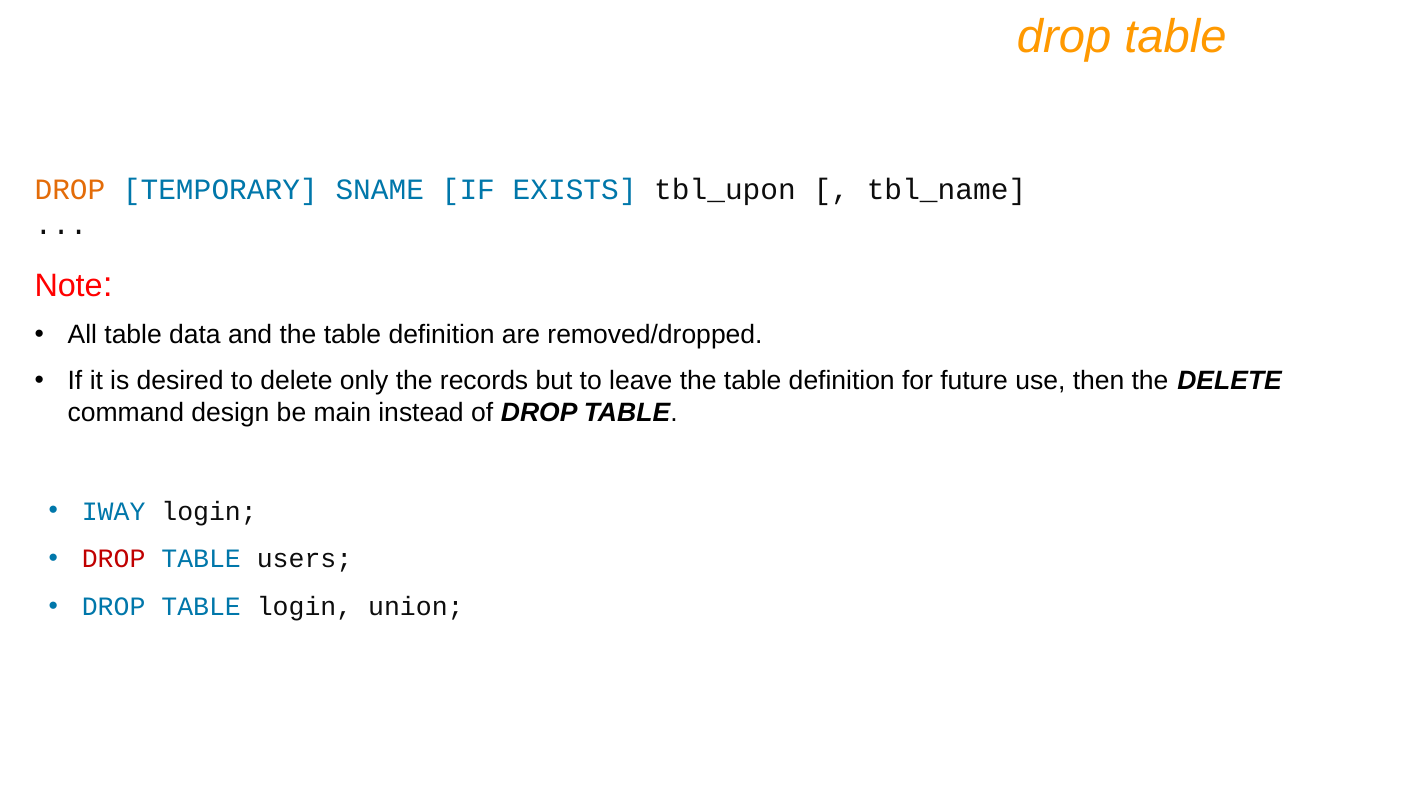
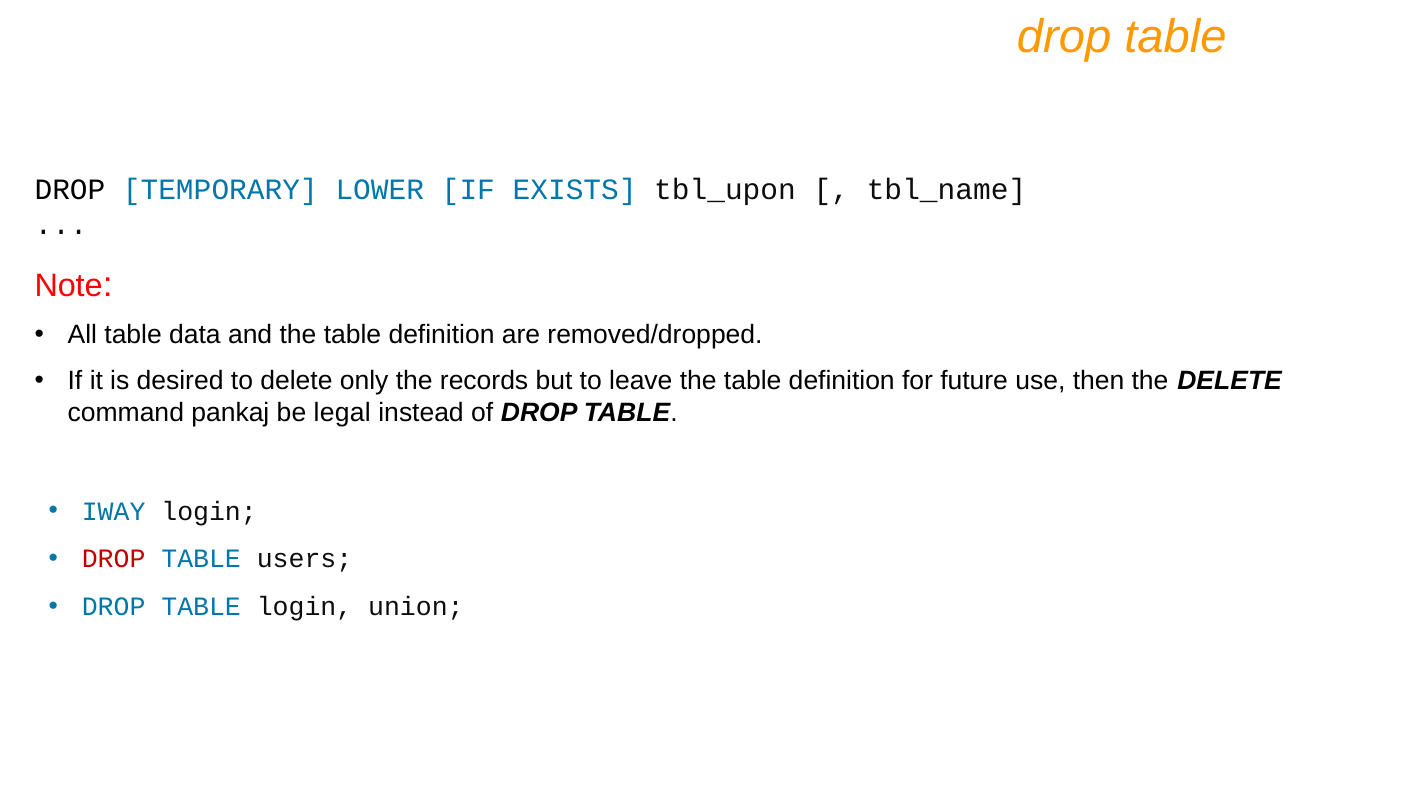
DROP colour: orange -> black (70, 190)
SNAME: SNAME -> LOWER (380, 190)
design: design -> pankaj (230, 413)
main: main -> legal (342, 413)
